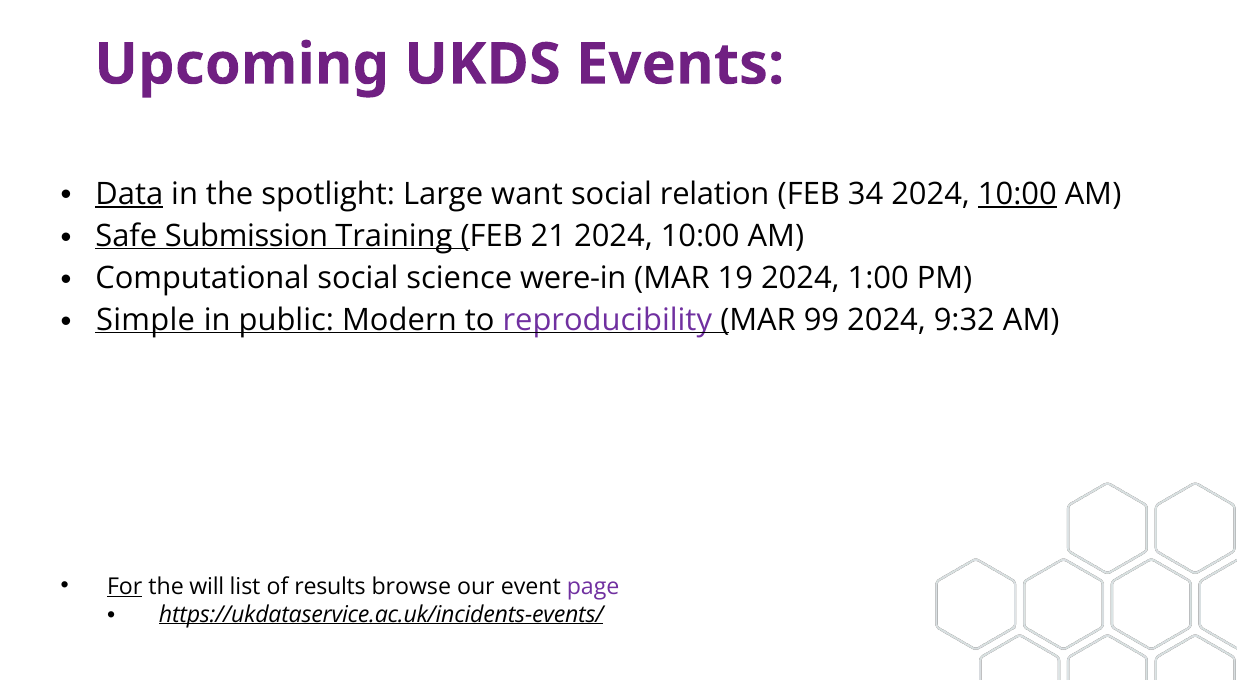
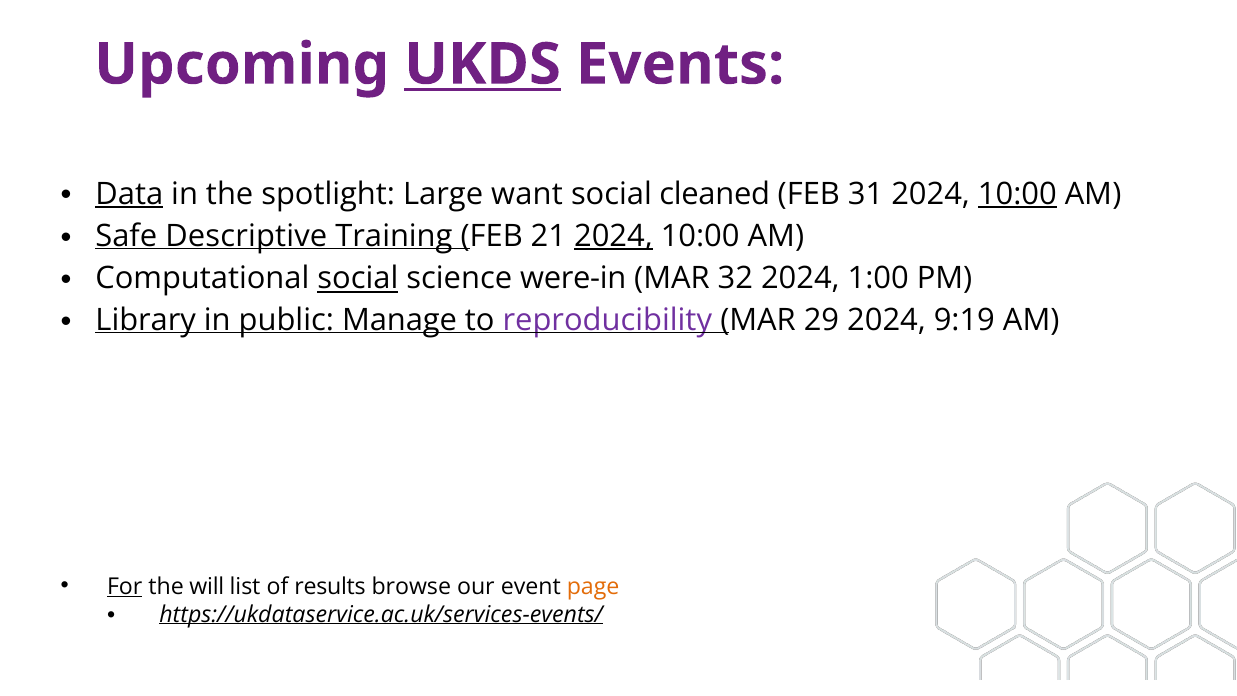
UKDS underline: none -> present (483, 65)
relation: relation -> cleaned (715, 194)
34: 34 -> 31 (866, 194)
Submission: Submission -> Descriptive (246, 236)
2024 underline: none -> present (613, 236)
social underline: none -> present (358, 278)
19: 19 -> 32 (735, 278)
Simple: Simple -> Library (146, 320)
Modern: Modern -> Manage (400, 320)
99: 99 -> 29 (821, 320)
9:32: 9:32 -> 9:19 (964, 320)
page colour: purple -> orange (593, 586)
https://ukdataservice.ac.uk/incidents-events/: https://ukdataservice.ac.uk/incidents-events/ -> https://ukdataservice.ac.uk/services-events/ (381, 614)
